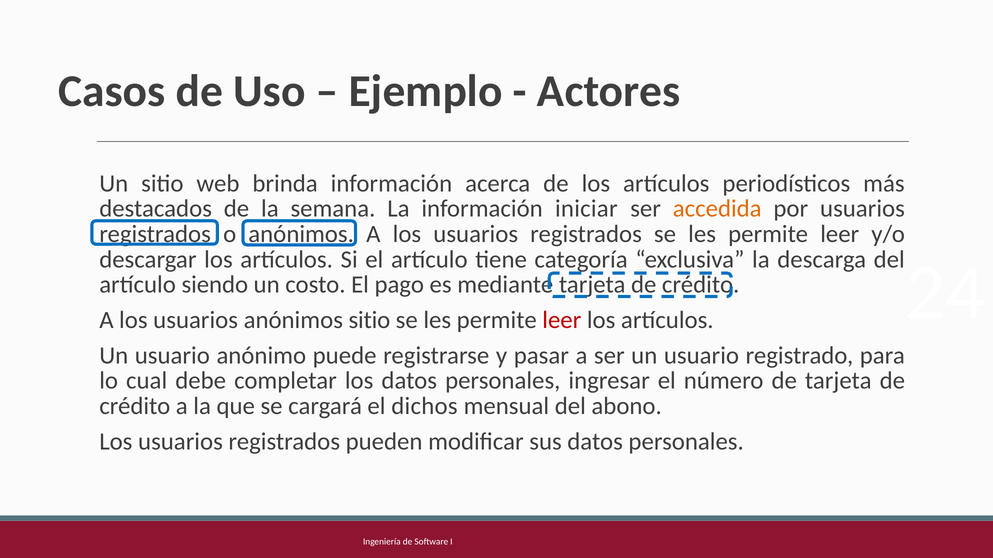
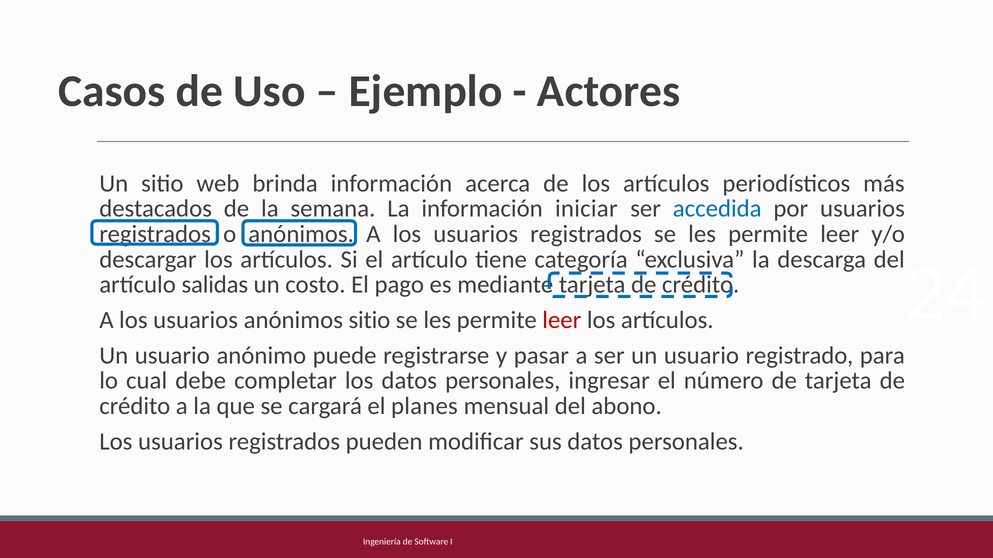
accedida colour: orange -> blue (717, 209)
siendo: siendo -> salidas (215, 285)
dichos: dichos -> planes (424, 406)
